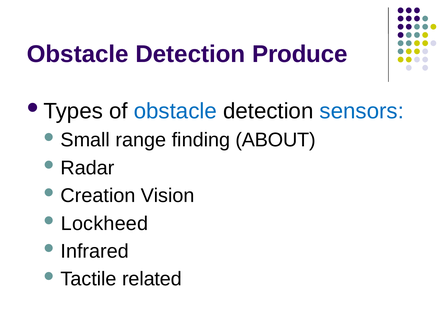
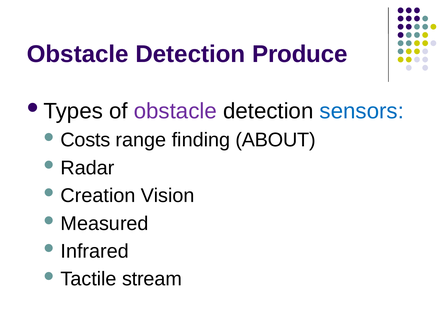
obstacle colour: blue -> purple (175, 111)
Small: Small -> Costs (85, 140)
Lockheed: Lockheed -> Measured (105, 223)
related: related -> stream (152, 279)
